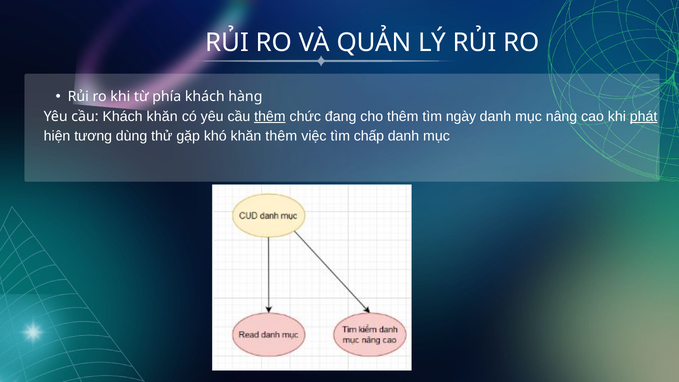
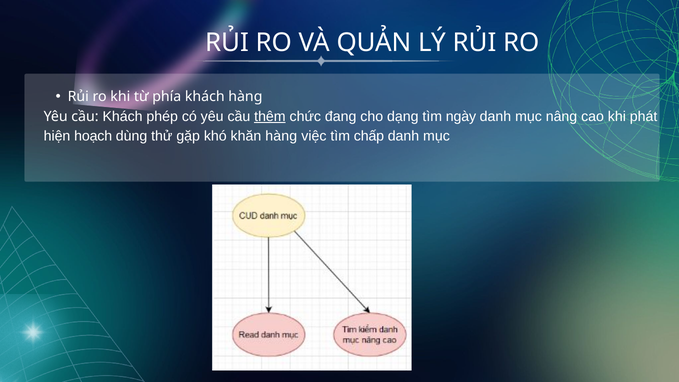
Khách khăn: khăn -> phép (162, 116)
cho thêm: thêm -> dạng (403, 116)
phát underline: present -> none (644, 116)
tương: tương -> hoạch (93, 136)
khăn thêm: thêm -> hàng (281, 136)
